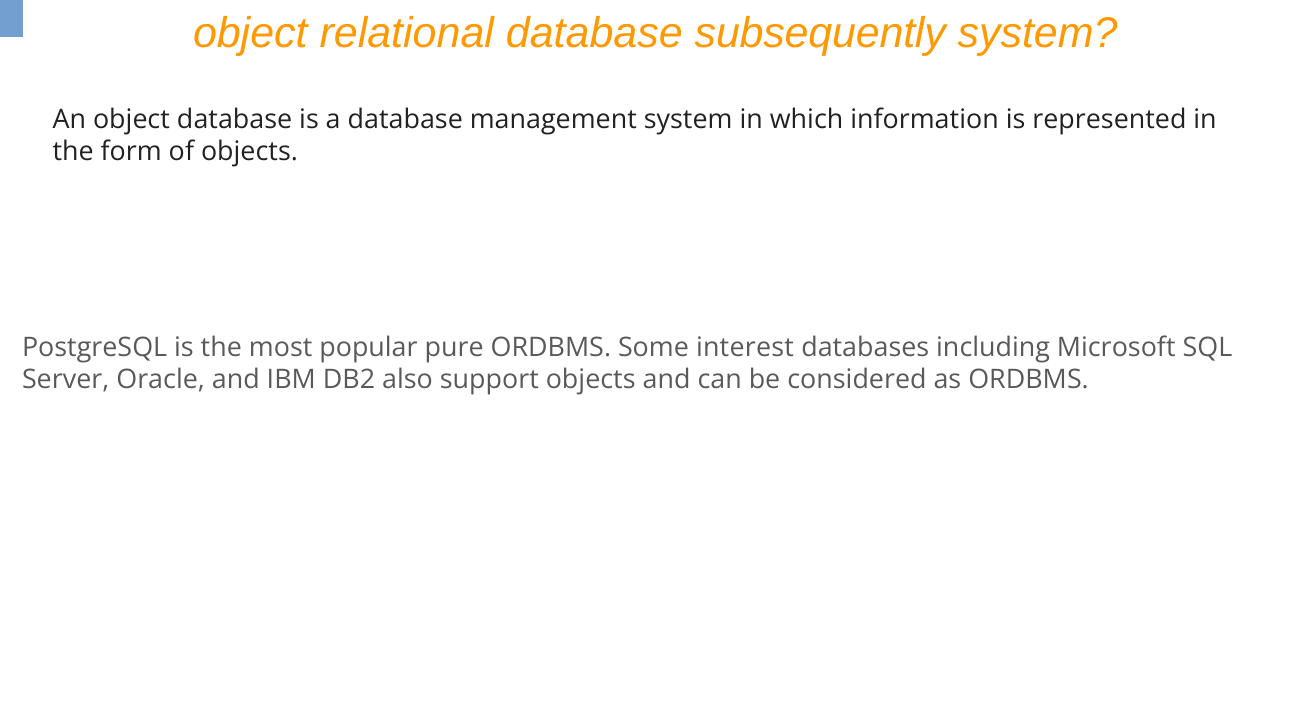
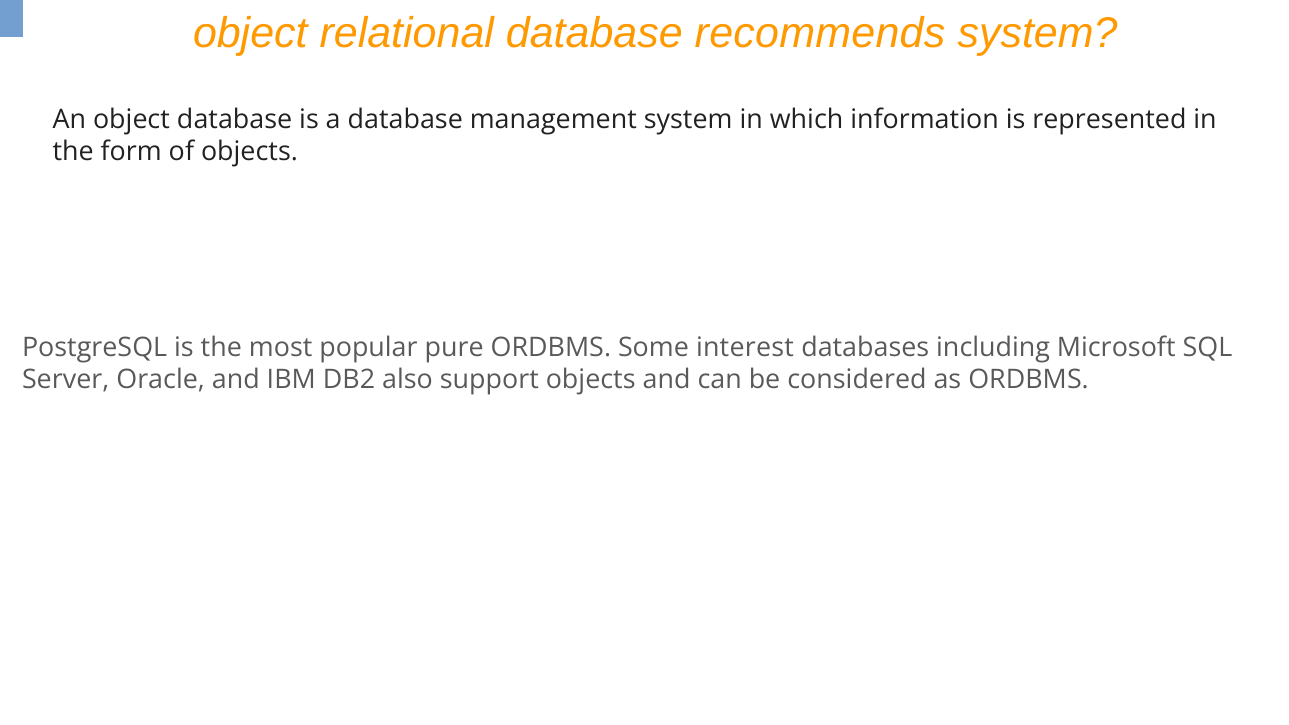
subsequently: subsequently -> recommends (820, 34)
